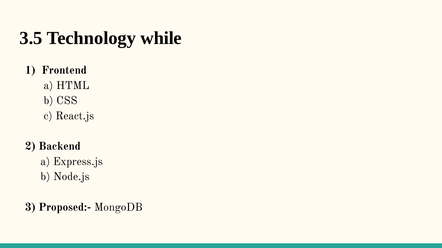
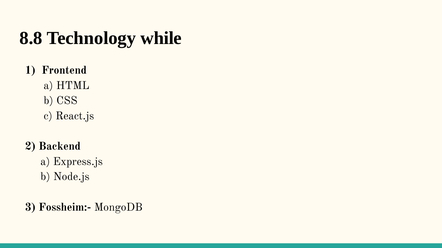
3.5: 3.5 -> 8.8 (31, 38)
Proposed:-: Proposed:- -> Fossheim:- (65, 208)
